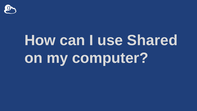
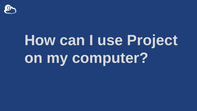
Shared: Shared -> Project (152, 40)
